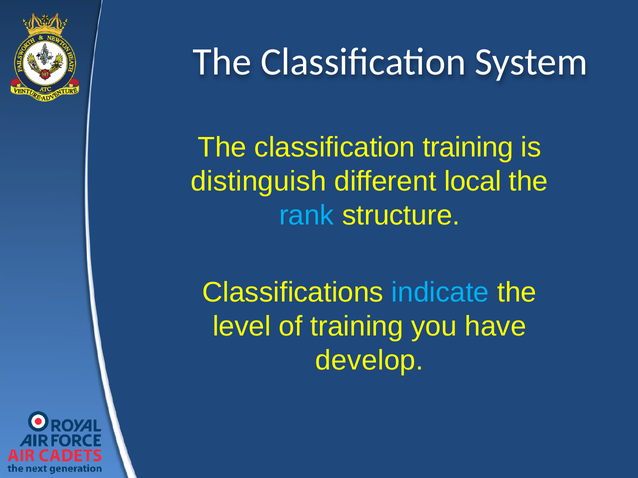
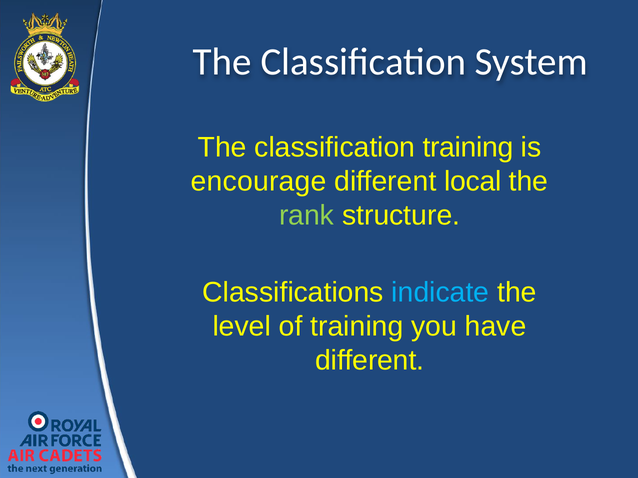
distinguish: distinguish -> encourage (259, 182)
rank colour: light blue -> light green (307, 216)
develop: develop -> different (370, 361)
